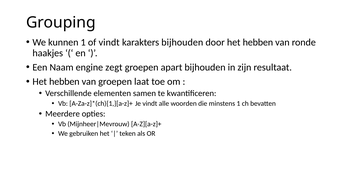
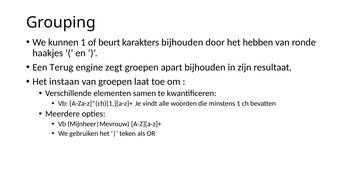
of vindt: vindt -> beurt (109, 42)
Naam: Naam -> Terug (61, 67)
hebben: hebben -> instaan (64, 82)
